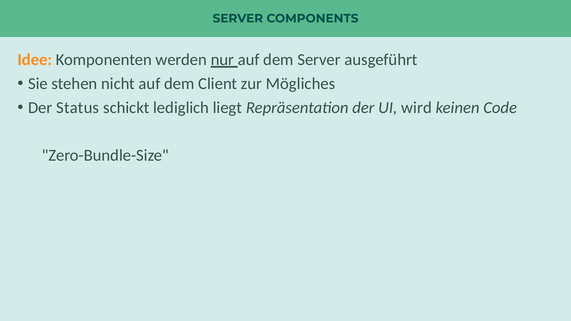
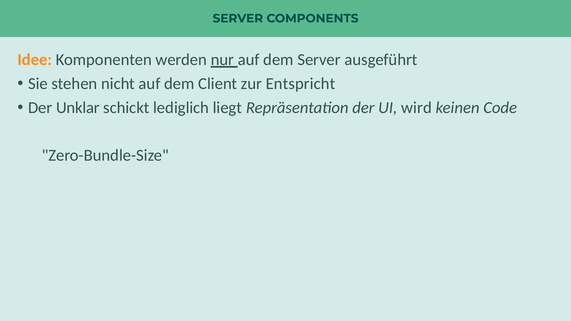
Mögliches: Mögliches -> Entspricht (301, 84)
Status: Status -> Unklar (78, 108)
